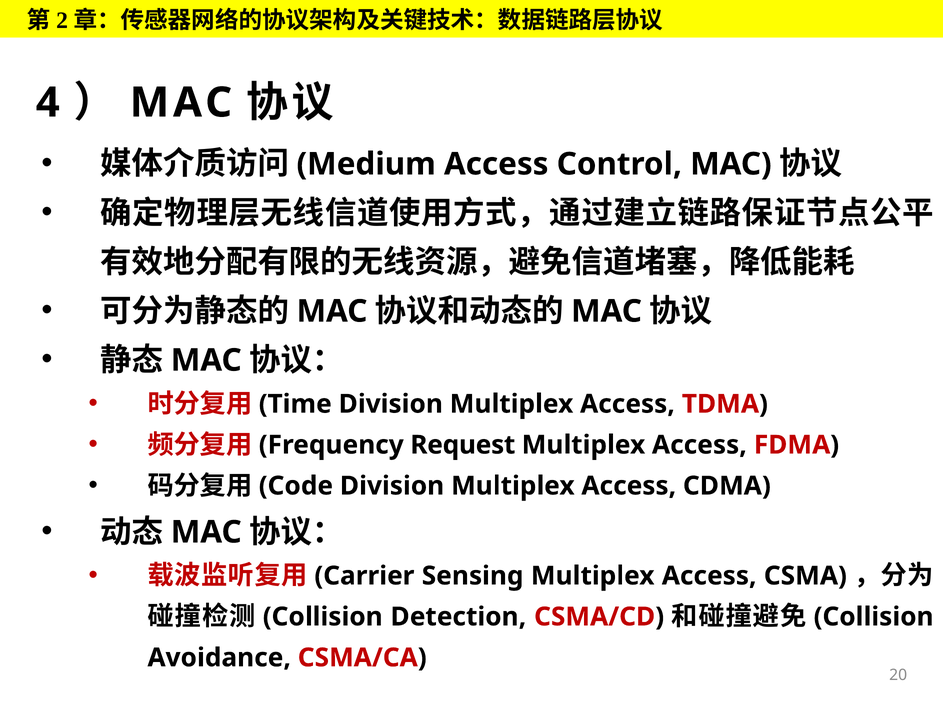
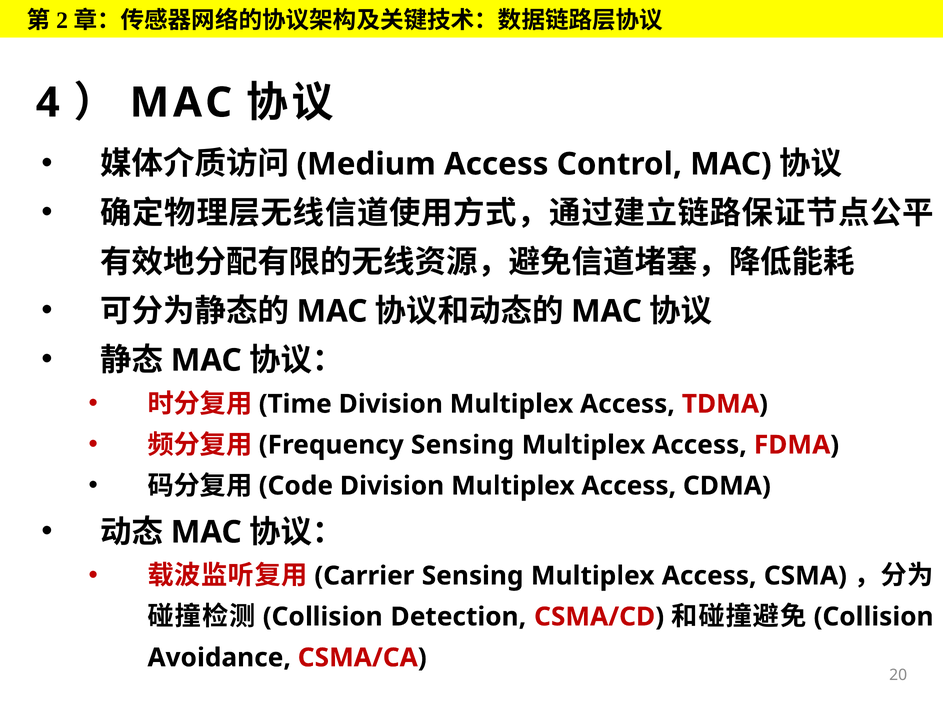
Request: Request -> Sensing (463, 444)
